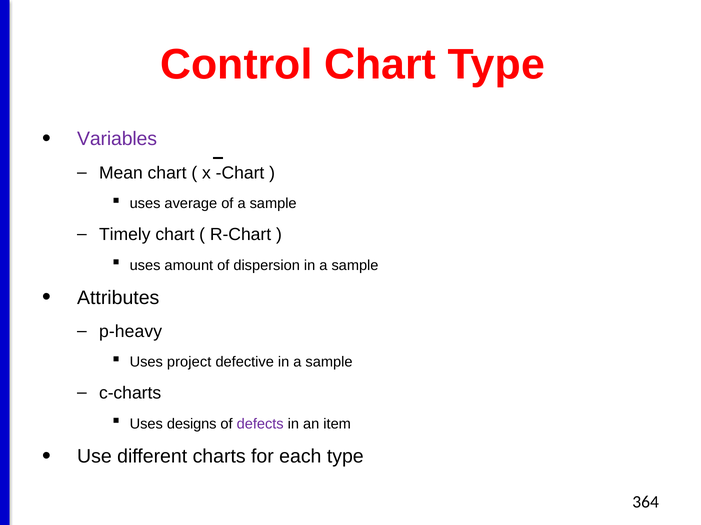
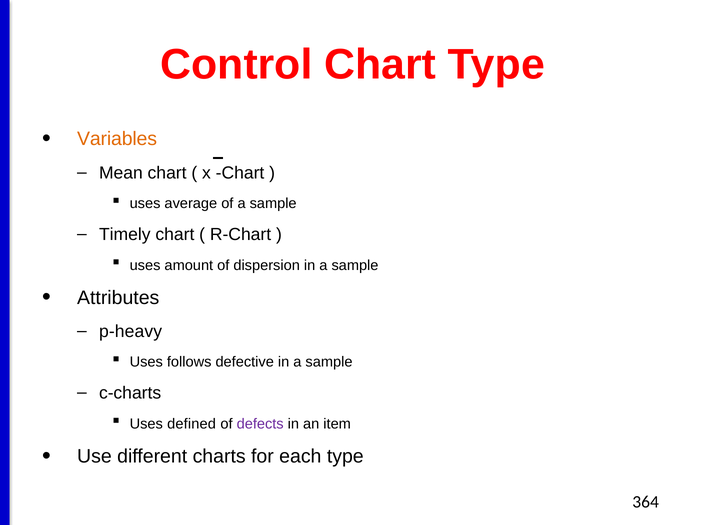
Variables colour: purple -> orange (117, 139)
project: project -> follows (189, 363)
designs: designs -> defined (192, 424)
